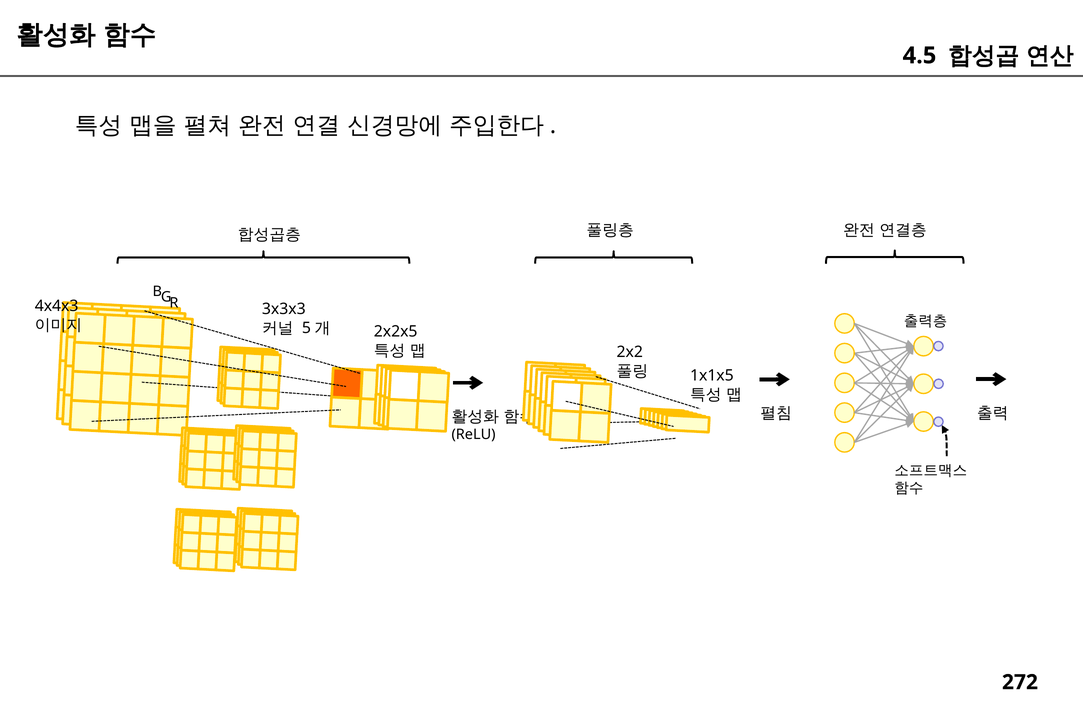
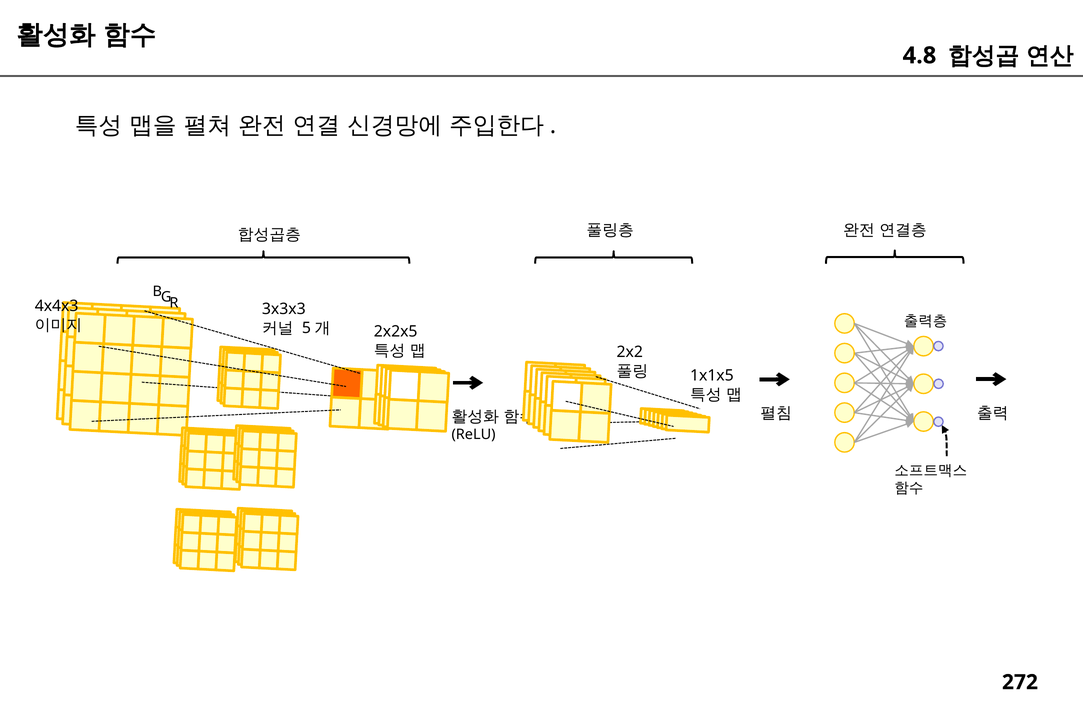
4.5: 4.5 -> 4.8 (919, 56)
